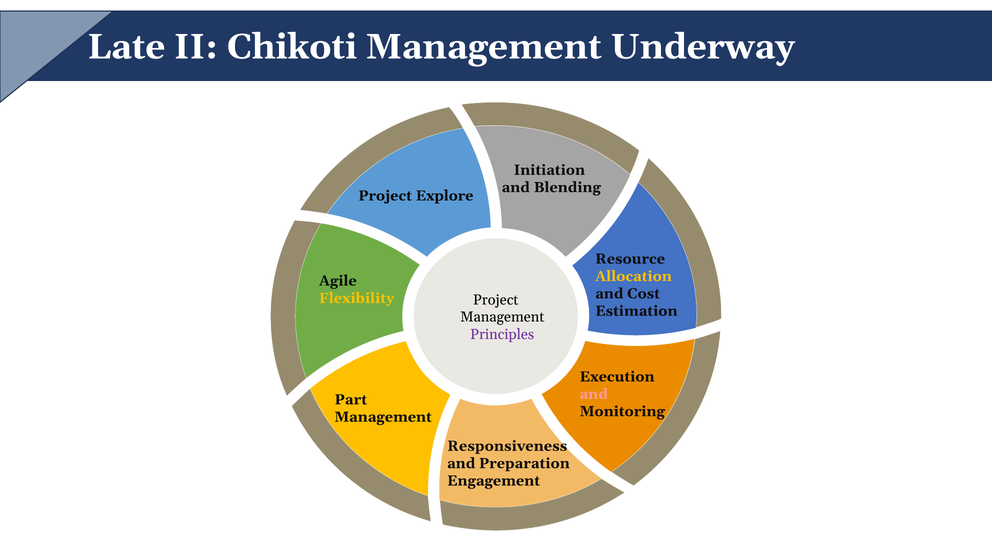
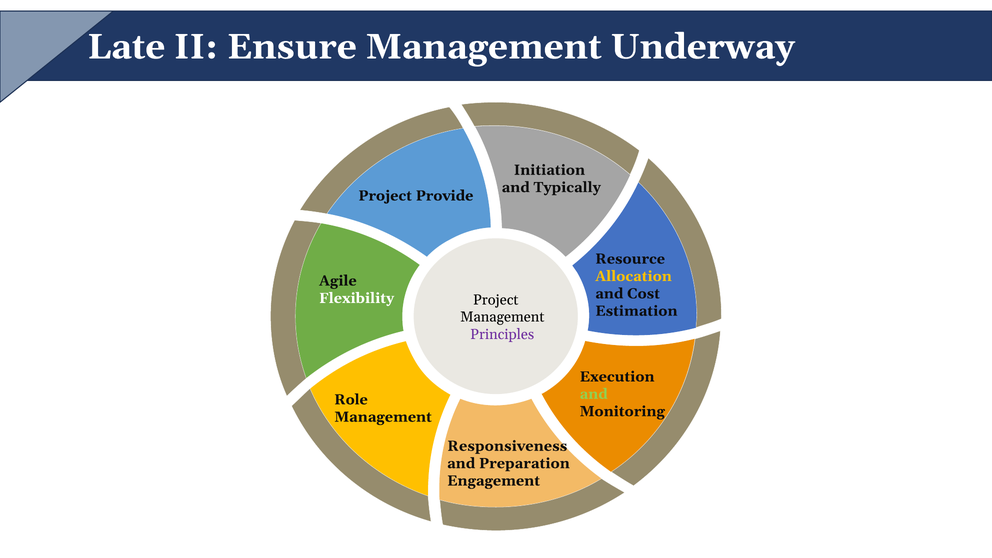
Chikoti: Chikoti -> Ensure (292, 47)
Blending: Blending -> Typically (567, 187)
Explore: Explore -> Provide (445, 196)
Flexibility colour: yellow -> white (357, 298)
and colour: pink -> light green (594, 394)
Part: Part -> Role (351, 400)
